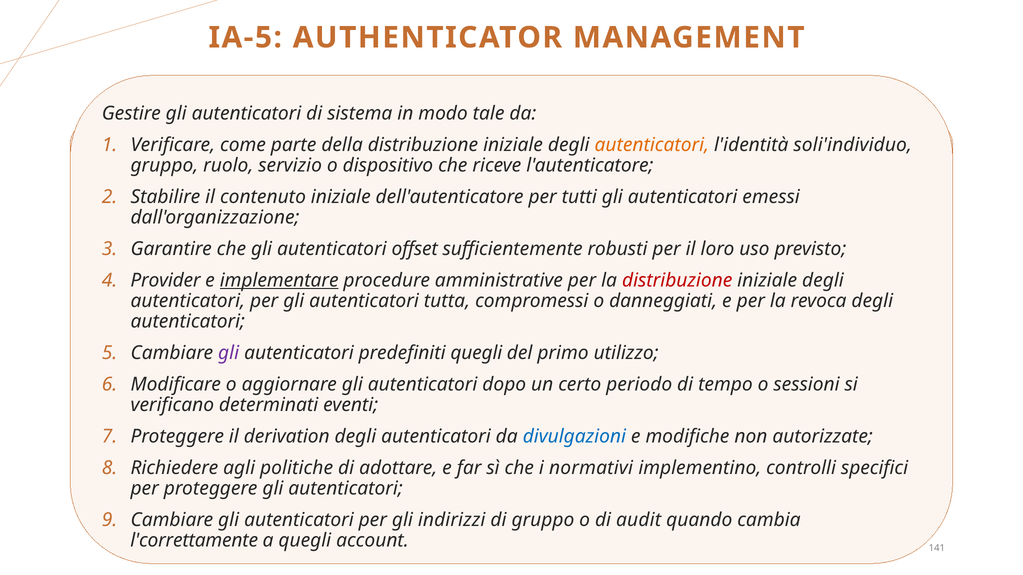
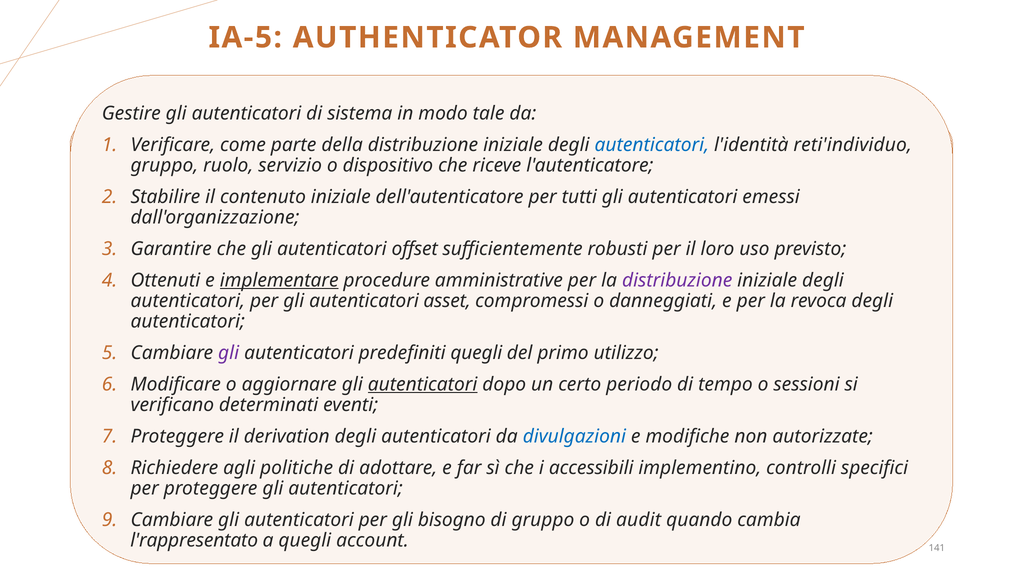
autenticatori colour: orange -> blue (652, 145)
soli'individuo: soli'individuo -> reti'individuo (853, 145)
Provider: Provider -> Ottenuti (165, 280)
distribuzione colour: red -> purple (677, 280)
tutta: tutta -> asset (447, 301)
autenticatori underline: none -> present (423, 385)
normativi: normativi -> accessibili (591, 468)
indirizzi: indirizzi -> bisogno (452, 520)
l'correttamente: l'correttamente -> l'rappresentato (194, 541)
